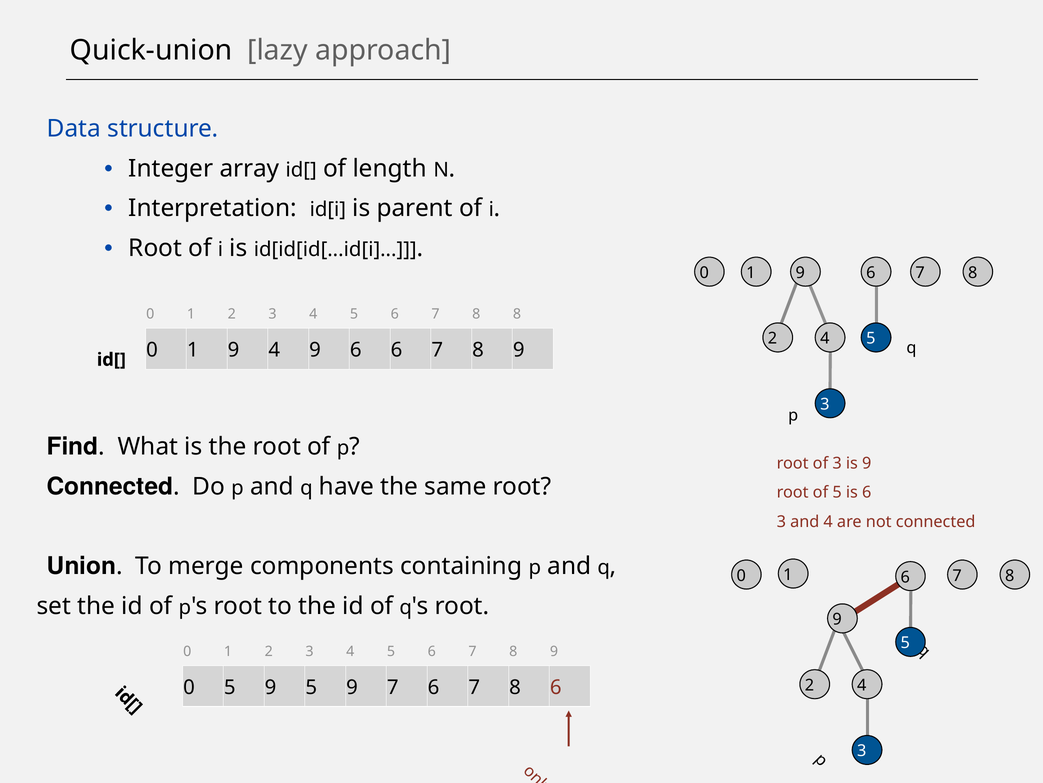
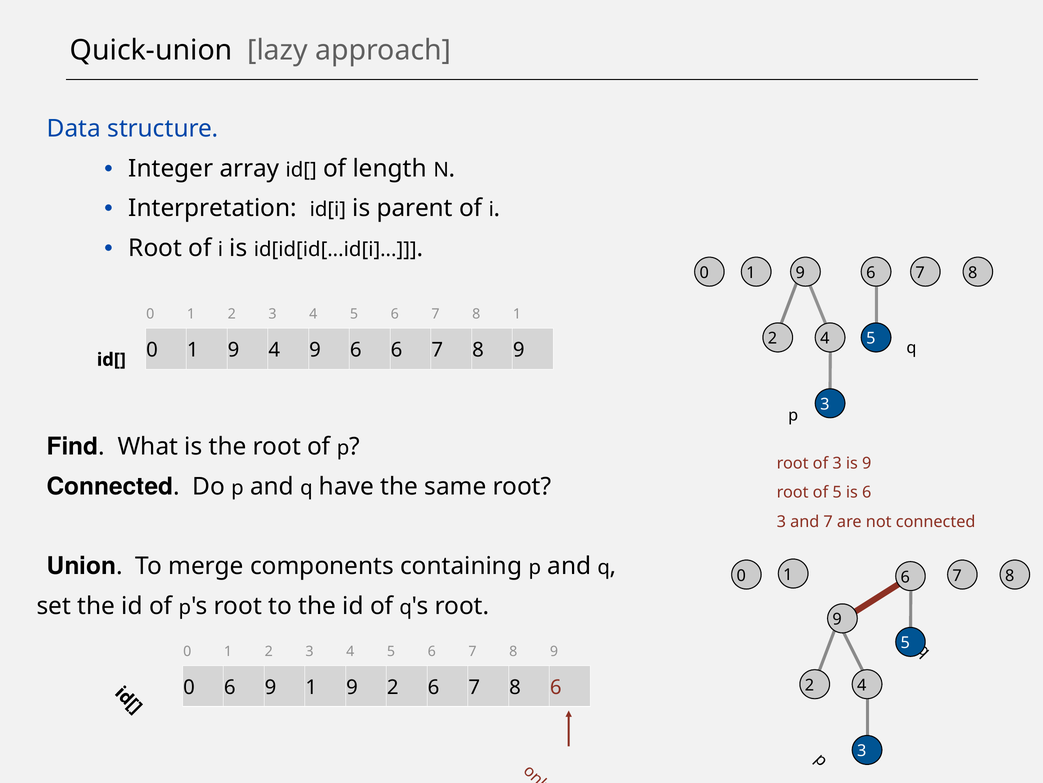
8 8: 8 -> 1 (517, 314)
and 4: 4 -> 7 (828, 521)
0 5: 5 -> 6 (230, 687)
9 5: 5 -> 1 (311, 687)
9 7: 7 -> 2 (393, 687)
